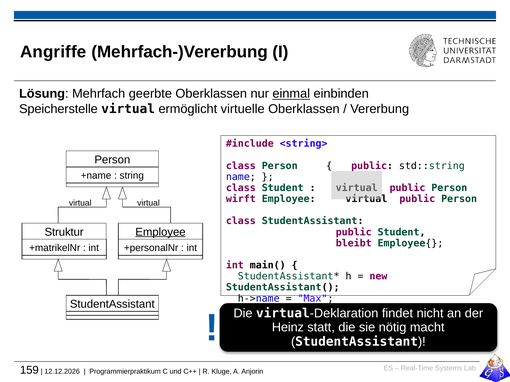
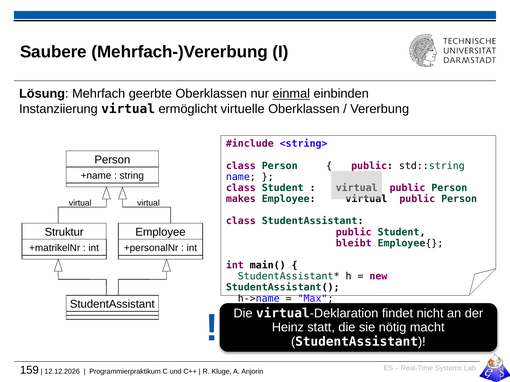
Angriffe: Angriffe -> Saubere (53, 52)
Speicherstelle: Speicherstelle -> Instanziierung (58, 109)
wirft: wirft -> makes (241, 199)
Employee underline: present -> none (161, 232)
